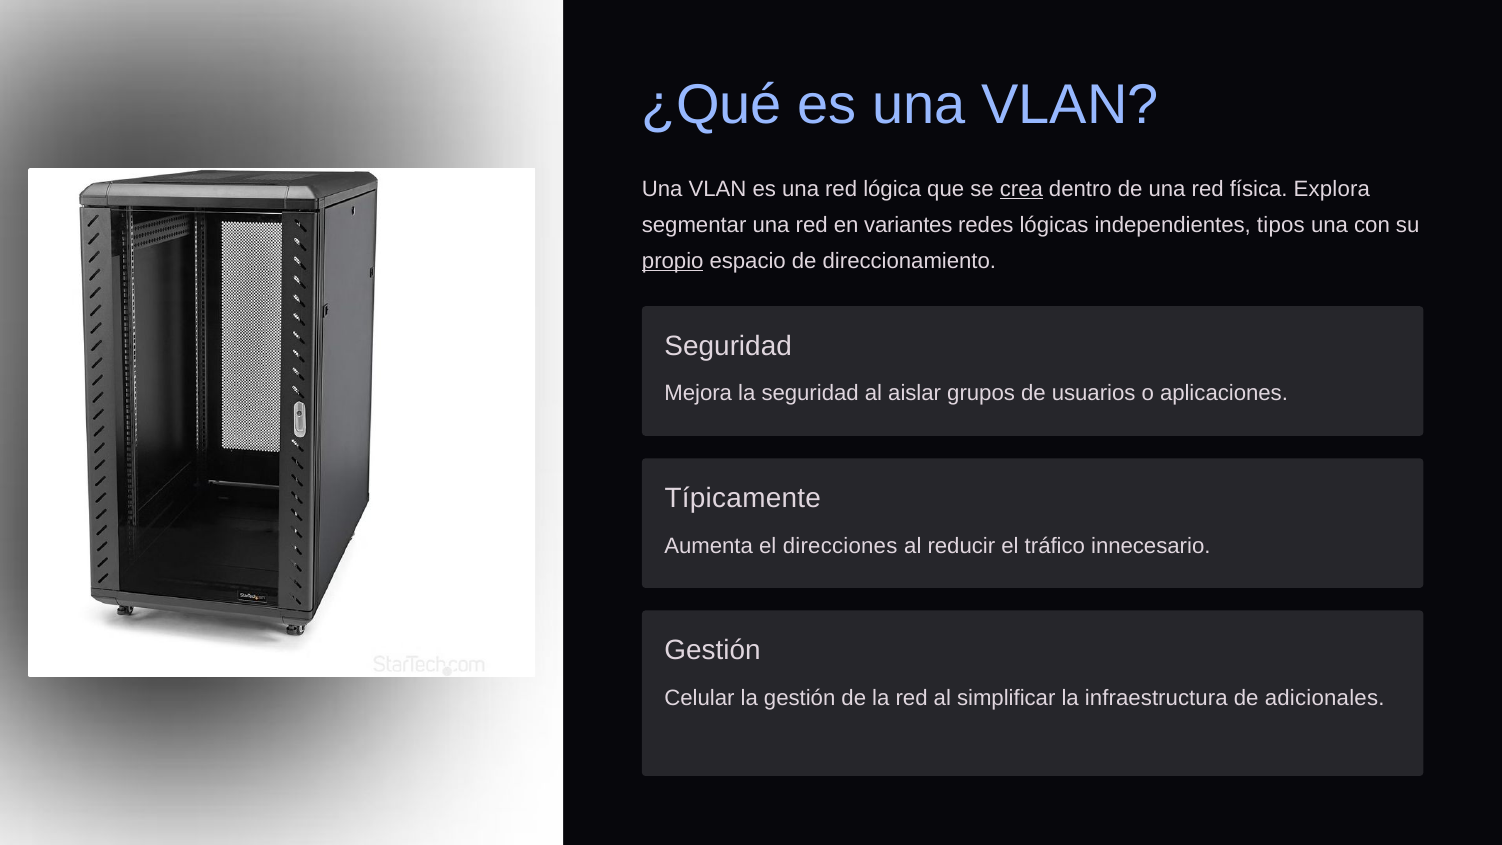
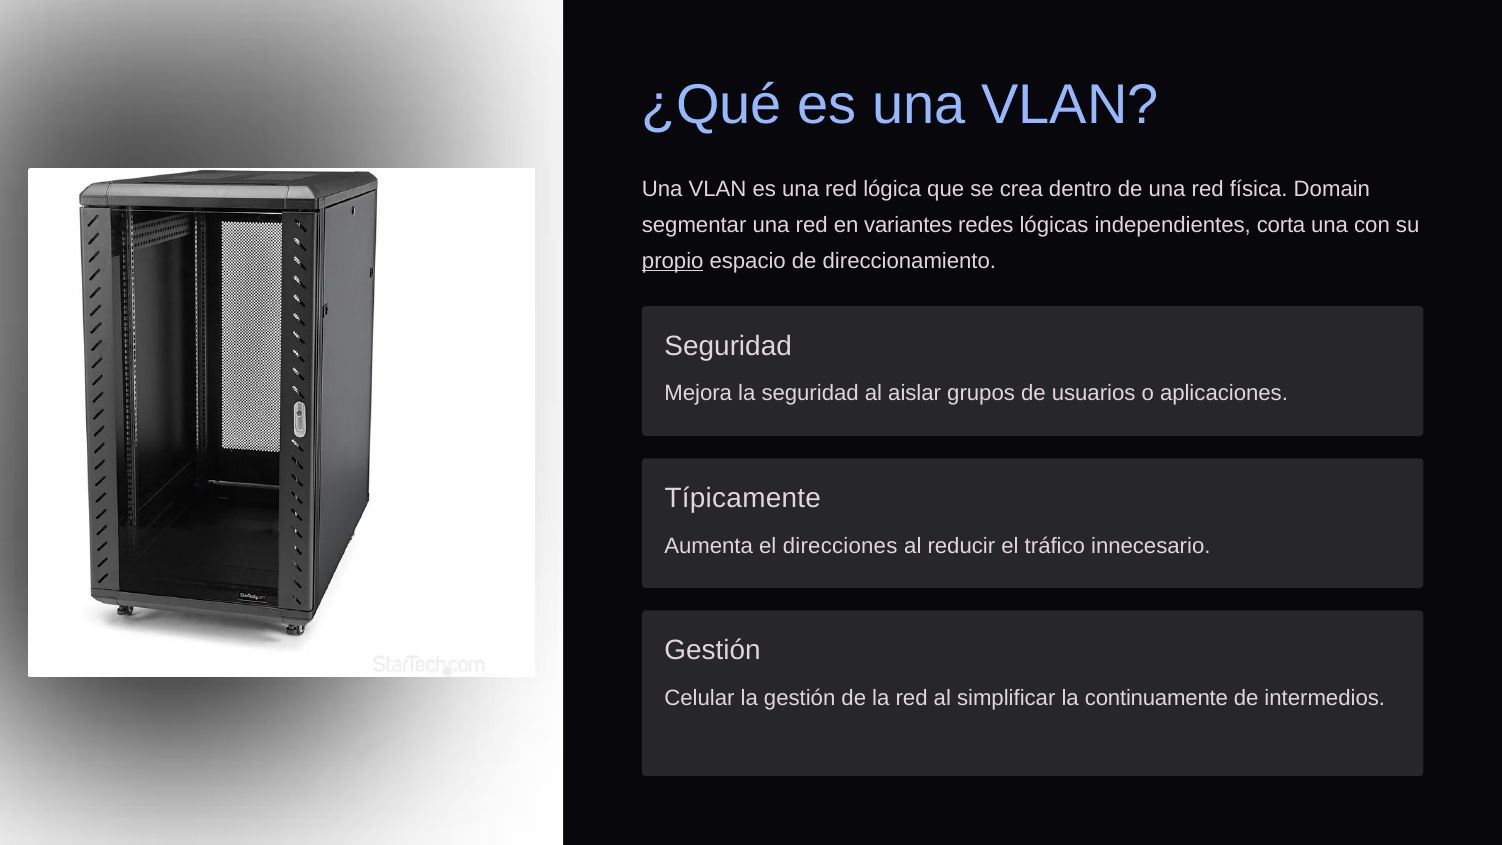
crea underline: present -> none (1021, 189)
Explora: Explora -> Domain (1332, 189)
tipos: tipos -> corta (1281, 225)
infraestructura: infraestructura -> continuamente (1156, 698)
adicionales: adicionales -> intermedios (1325, 698)
